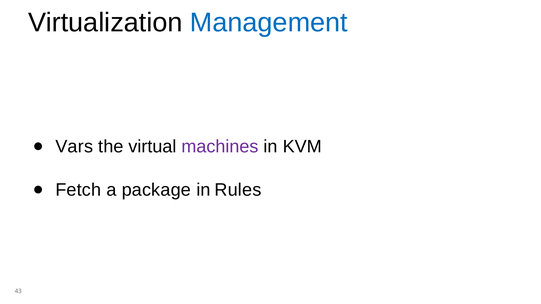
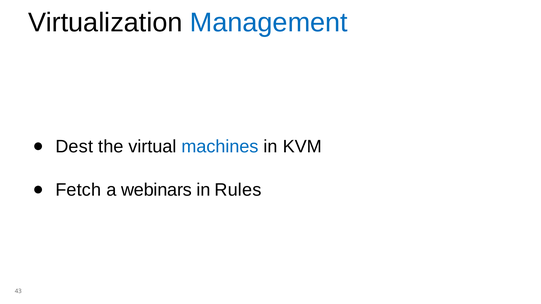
Vars: Vars -> Dest (74, 147)
machines colour: purple -> blue (220, 147)
package: package -> webinars (157, 190)
